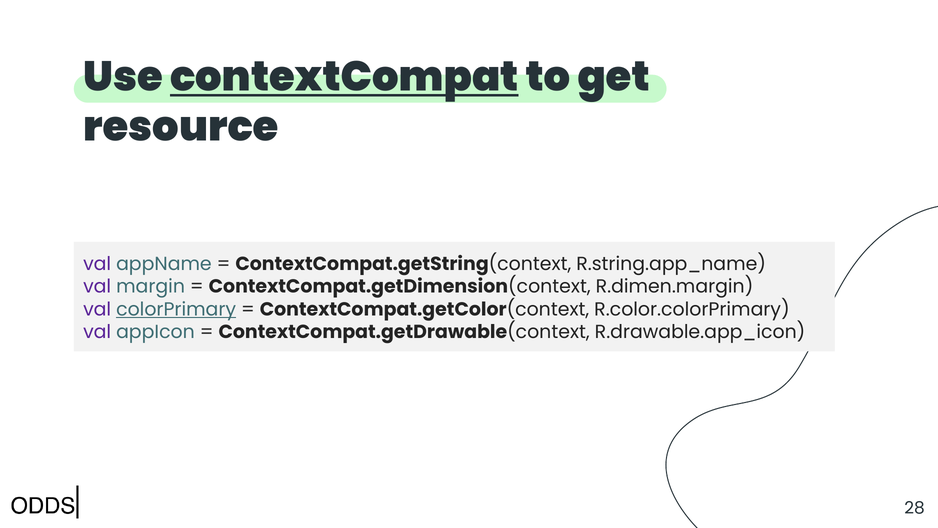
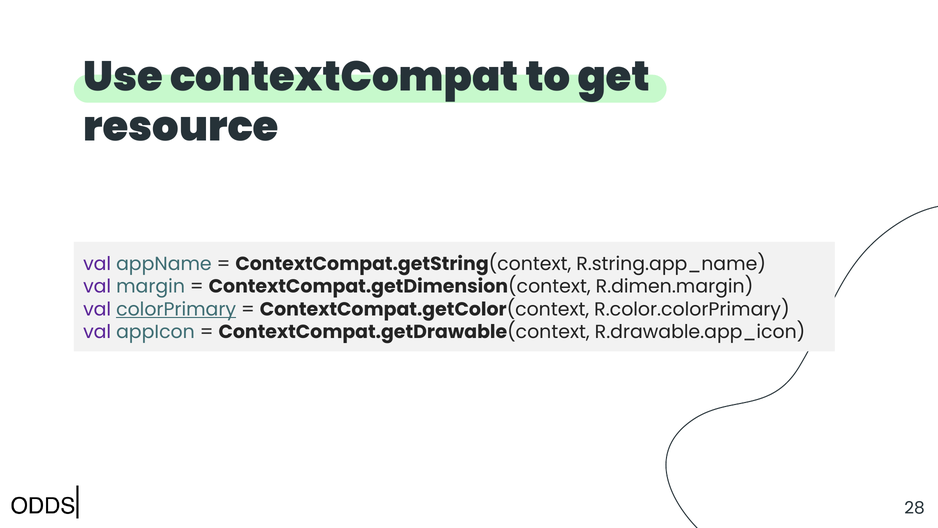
contextCompat underline: present -> none (344, 77)
